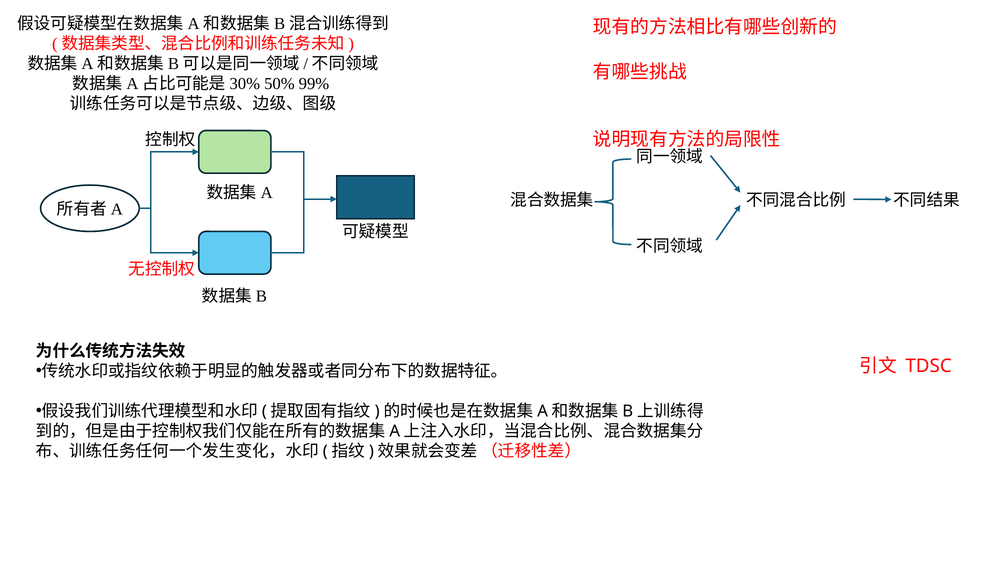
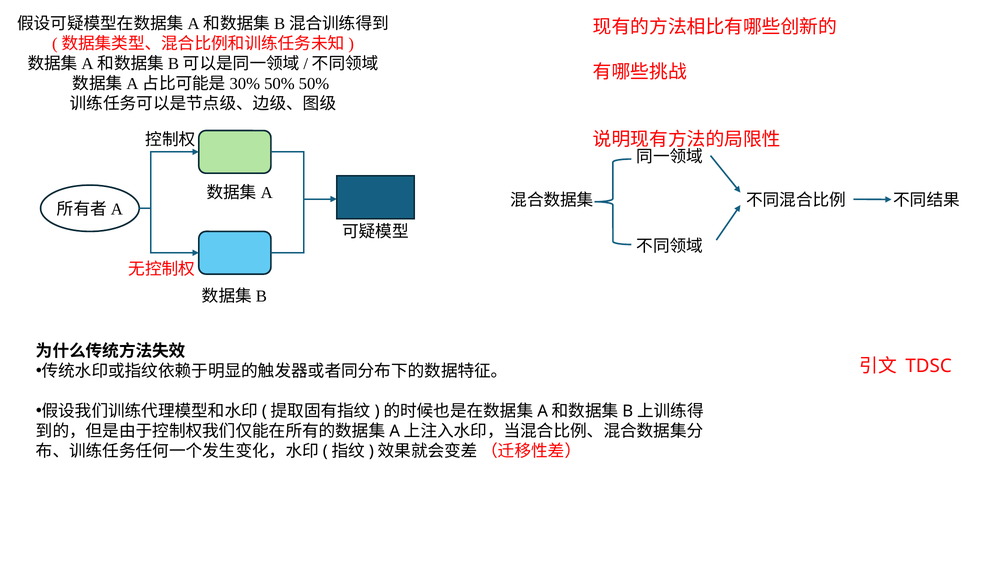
50% 99%: 99% -> 50% (314, 84)
